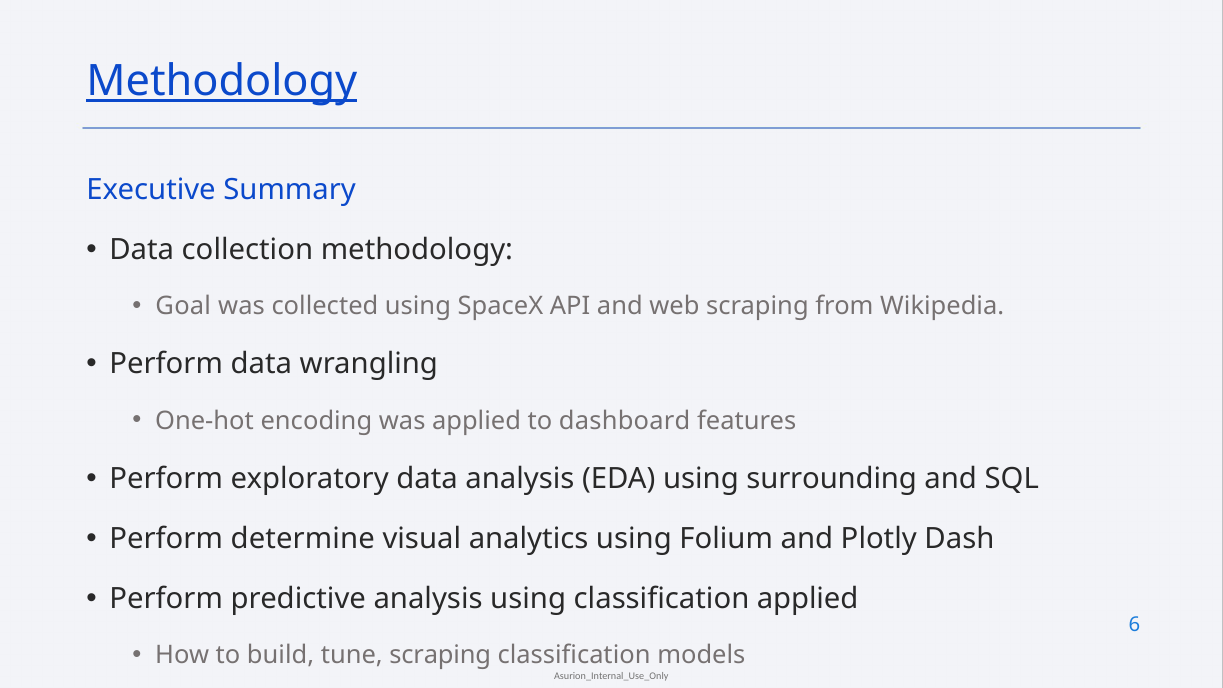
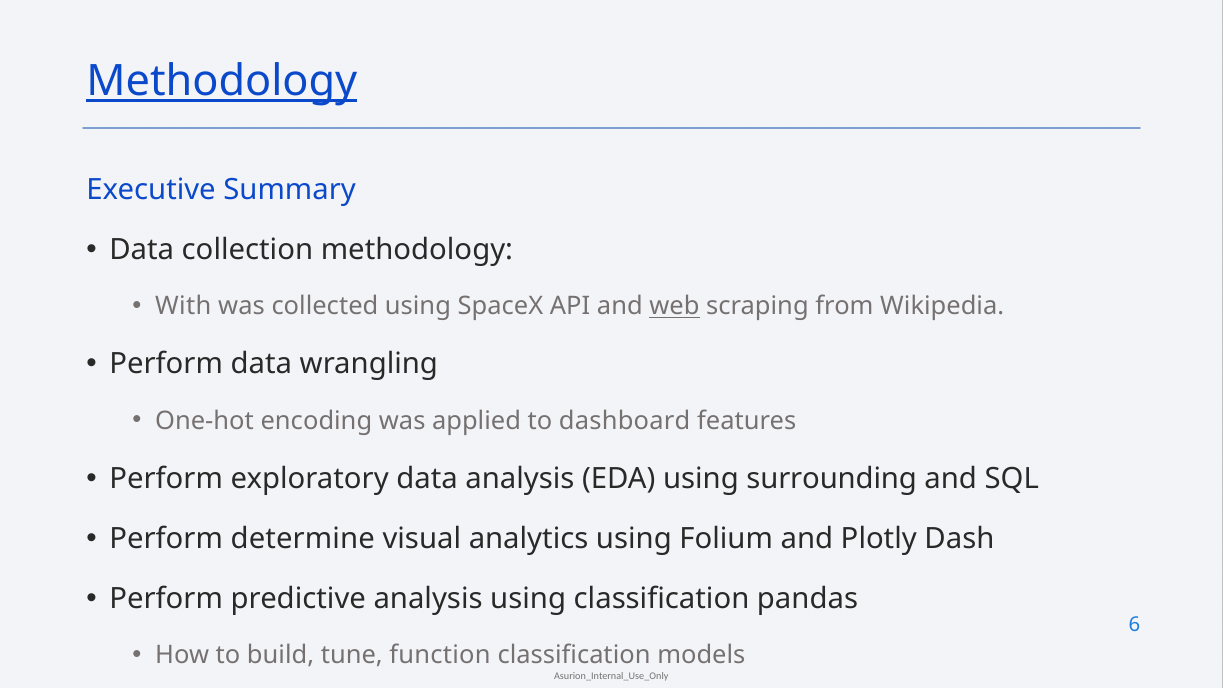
Goal: Goal -> With (183, 306)
web underline: none -> present (674, 306)
classification applied: applied -> pandas (808, 599)
tune scraping: scraping -> function (440, 655)
